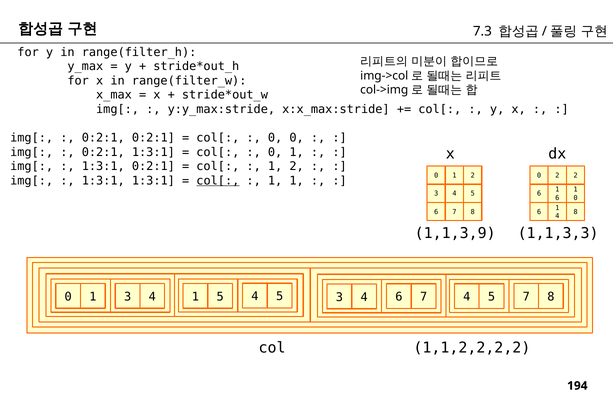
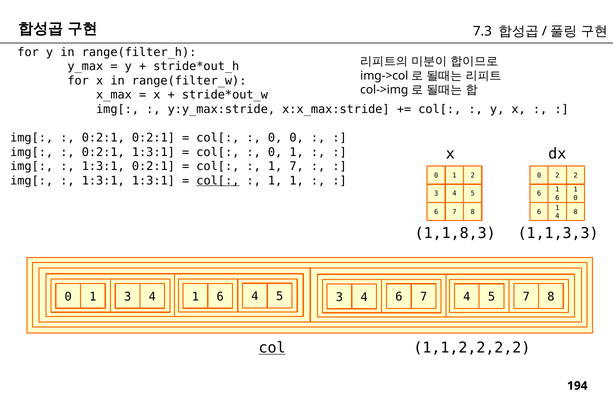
2: 2 -> 7 (297, 167)
1,1,3,9: 1,1,3,9 -> 1,1,8,3 (455, 234)
3 4 1 5: 5 -> 6 (220, 297)
col underline: none -> present (272, 348)
